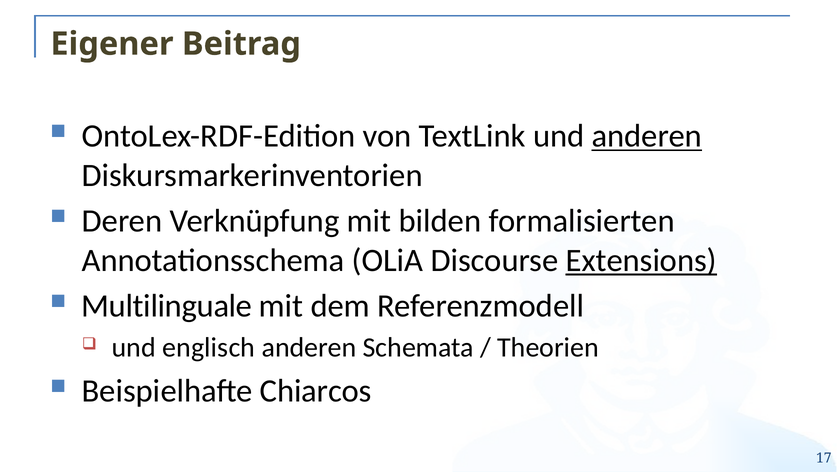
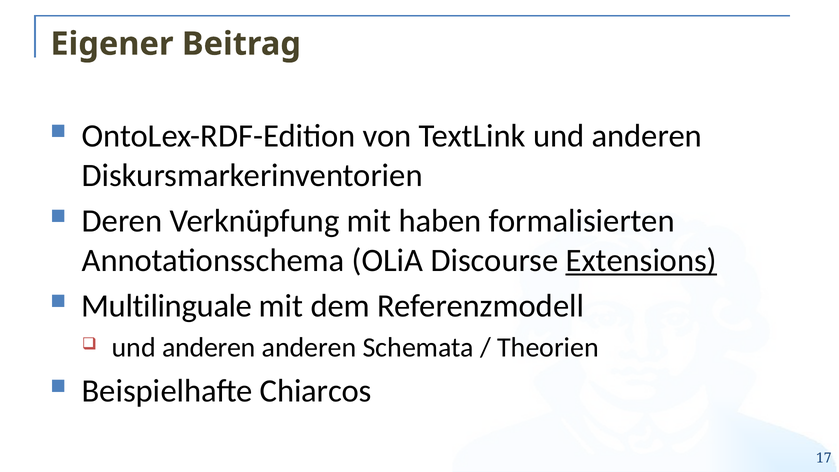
anderen underline: present -> none (647, 136)
bilden: bilden -> haben (440, 221)
englisch: englisch -> anderen (209, 348)
